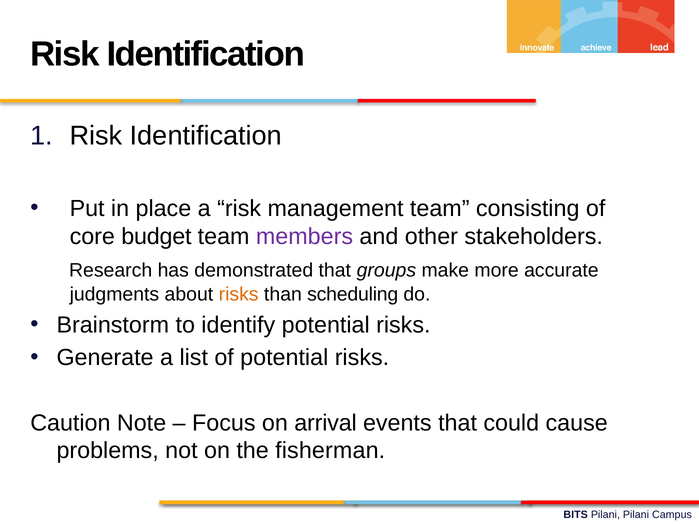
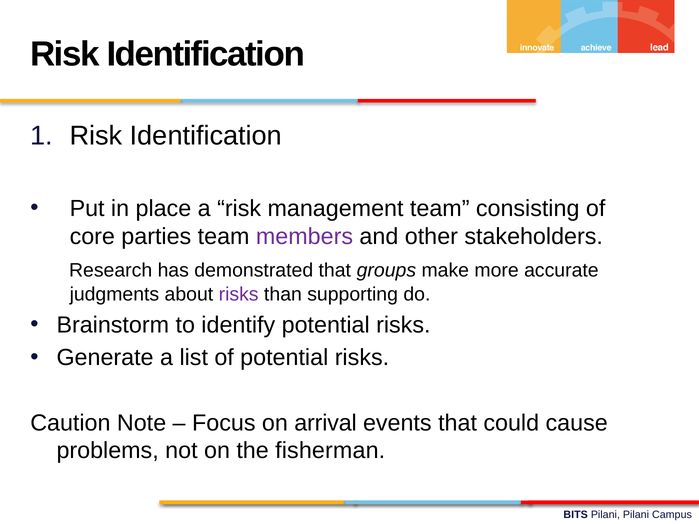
budget: budget -> parties (156, 237)
risks colour: orange -> purple (239, 295)
scheduling: scheduling -> supporting (353, 295)
